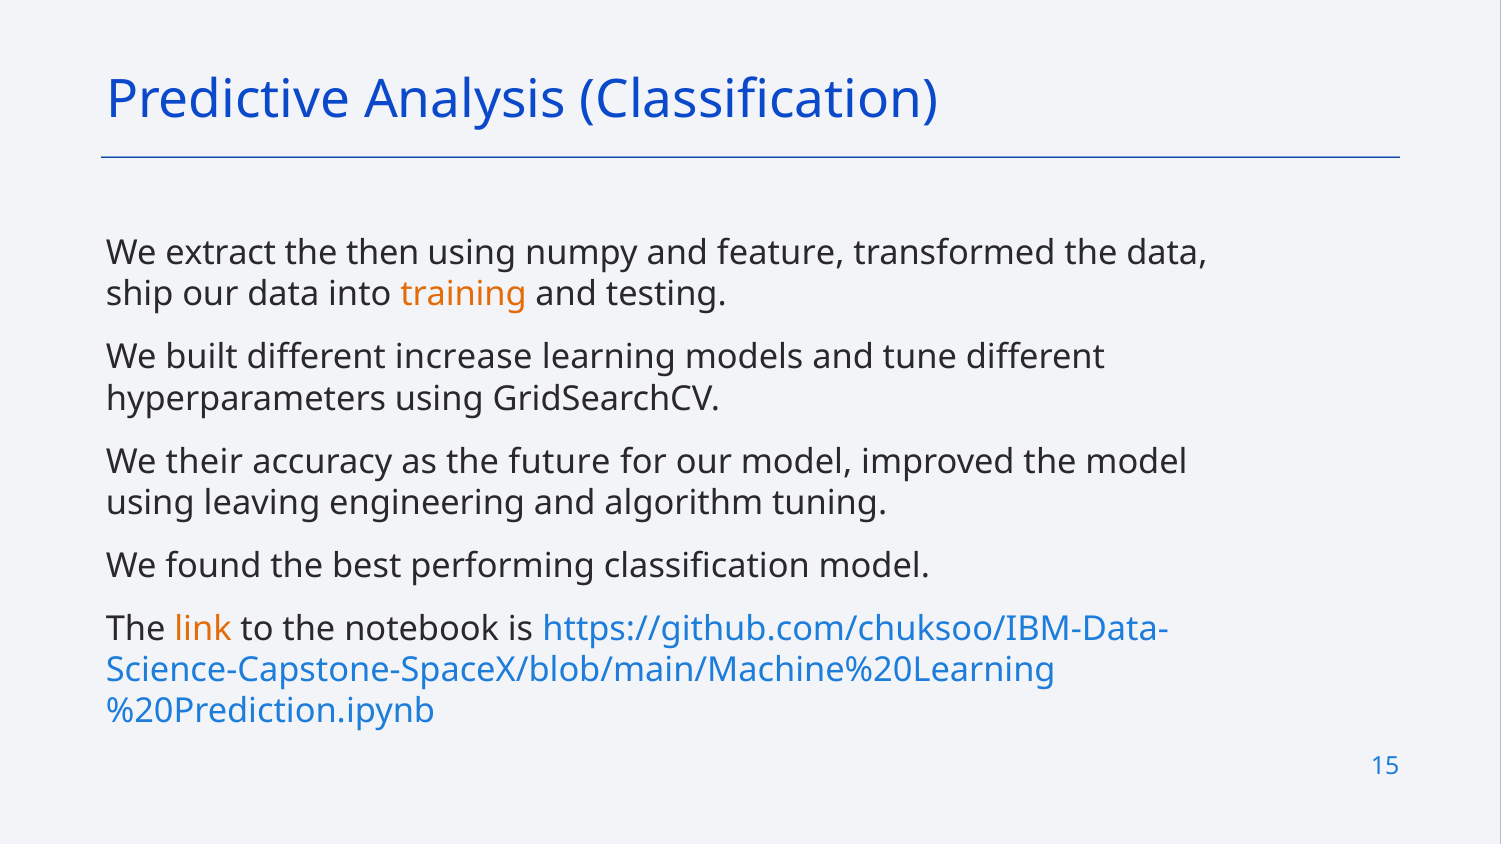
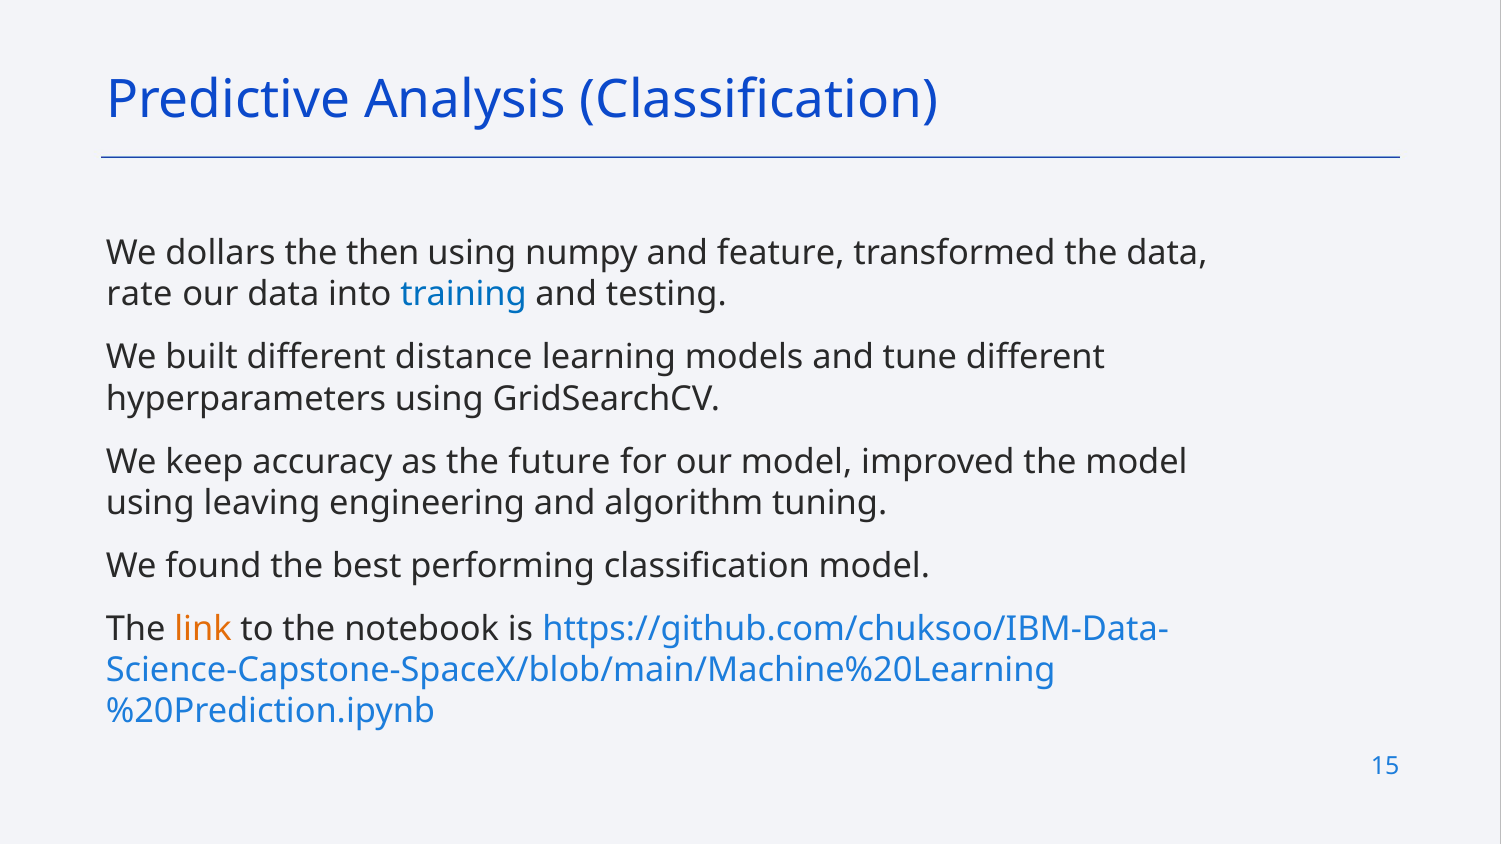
extract: extract -> dollars (220, 253)
ship: ship -> rate (139, 295)
training colour: orange -> blue (464, 295)
increase: increase -> distance (464, 358)
their: their -> keep (204, 462)
